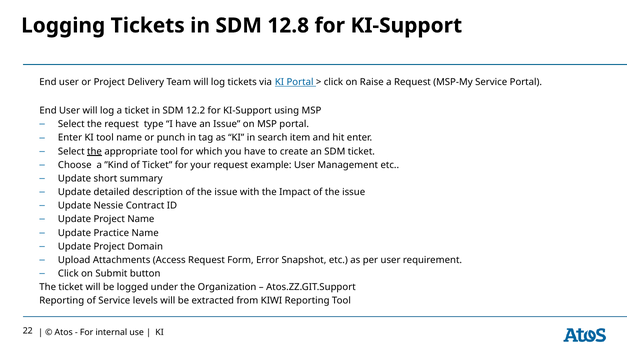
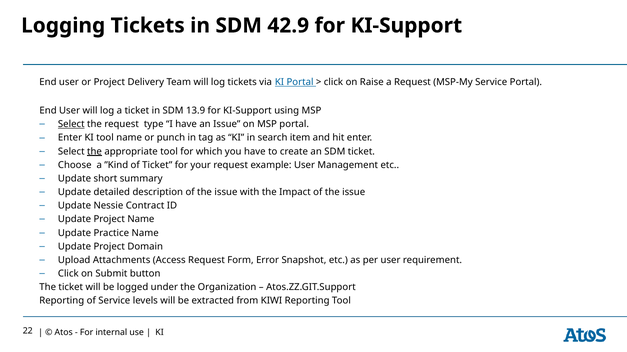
12.8: 12.8 -> 42.9 (288, 26)
12.2: 12.2 -> 13.9 (196, 111)
Select underline: none -> present (71, 125)
